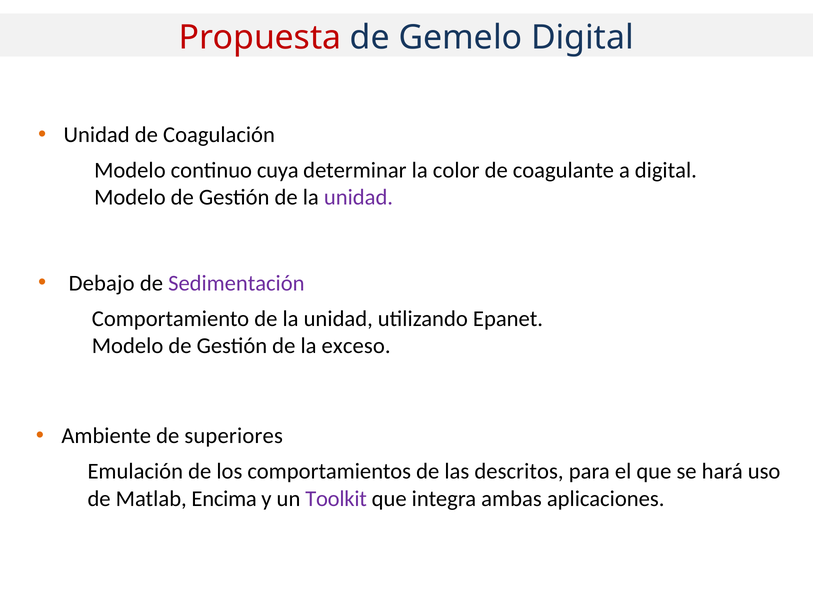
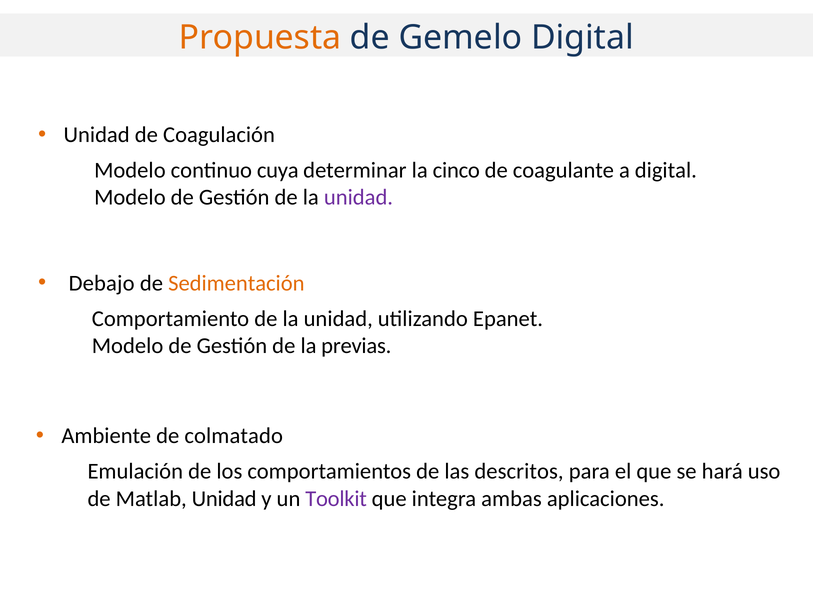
Propuesta colour: red -> orange (260, 37)
color: color -> cinco (456, 170)
Sedimentación colour: purple -> orange (236, 283)
exceso: exceso -> previas (356, 346)
superiores: superiores -> colmatado (234, 436)
Matlab Encima: Encima -> Unidad (224, 498)
